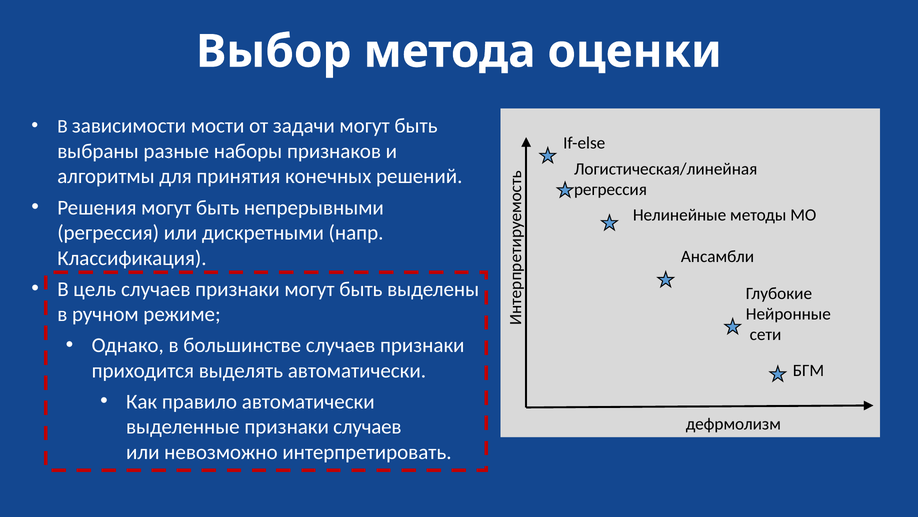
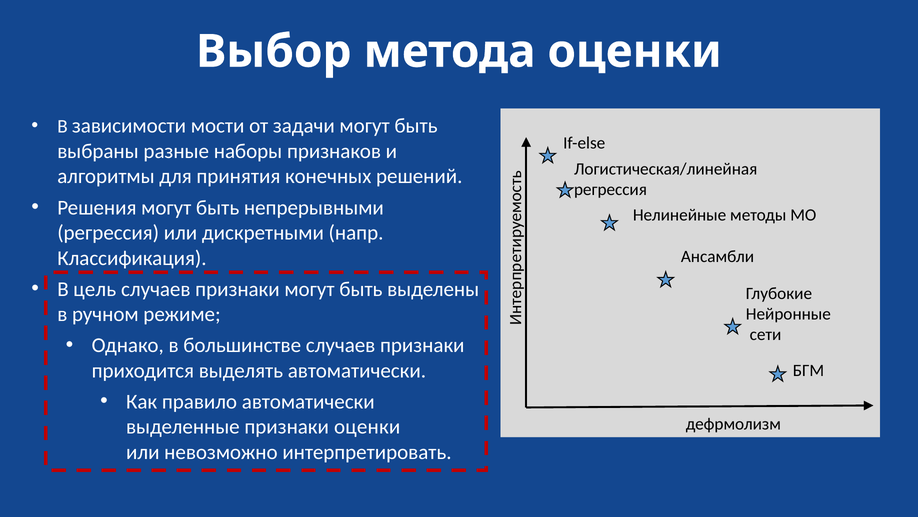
признаки случаев: случаев -> оценки (367, 426)
